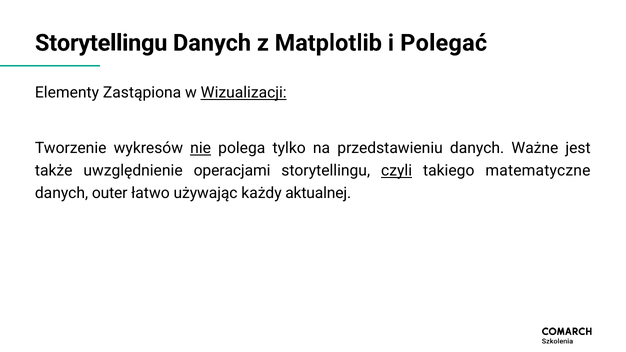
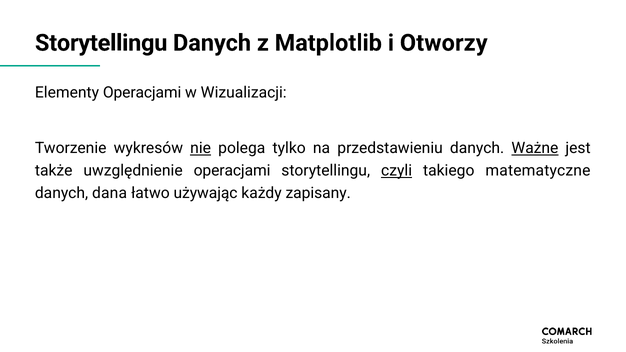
Polegać: Polegać -> Otworzy (444, 43)
Elementy Zastąpiona: Zastąpiona -> Operacjami (142, 93)
Wizualizacji underline: present -> none (244, 93)
Ważne underline: none -> present (535, 148)
outer: outer -> dana (110, 193)
aktualnej: aktualnej -> zapisany (318, 193)
